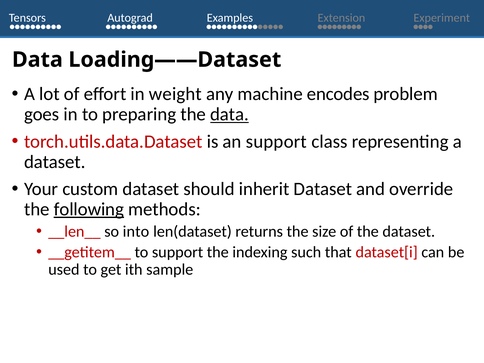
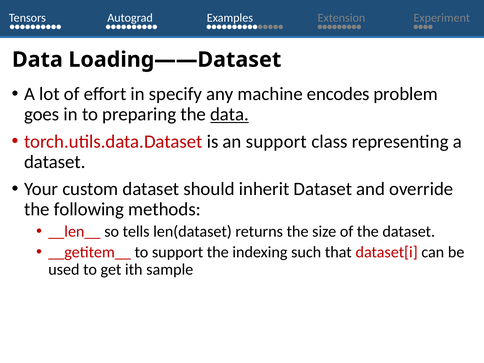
weight: weight -> specify (175, 94)
following underline: present -> none (89, 209)
into: into -> tells (136, 231)
